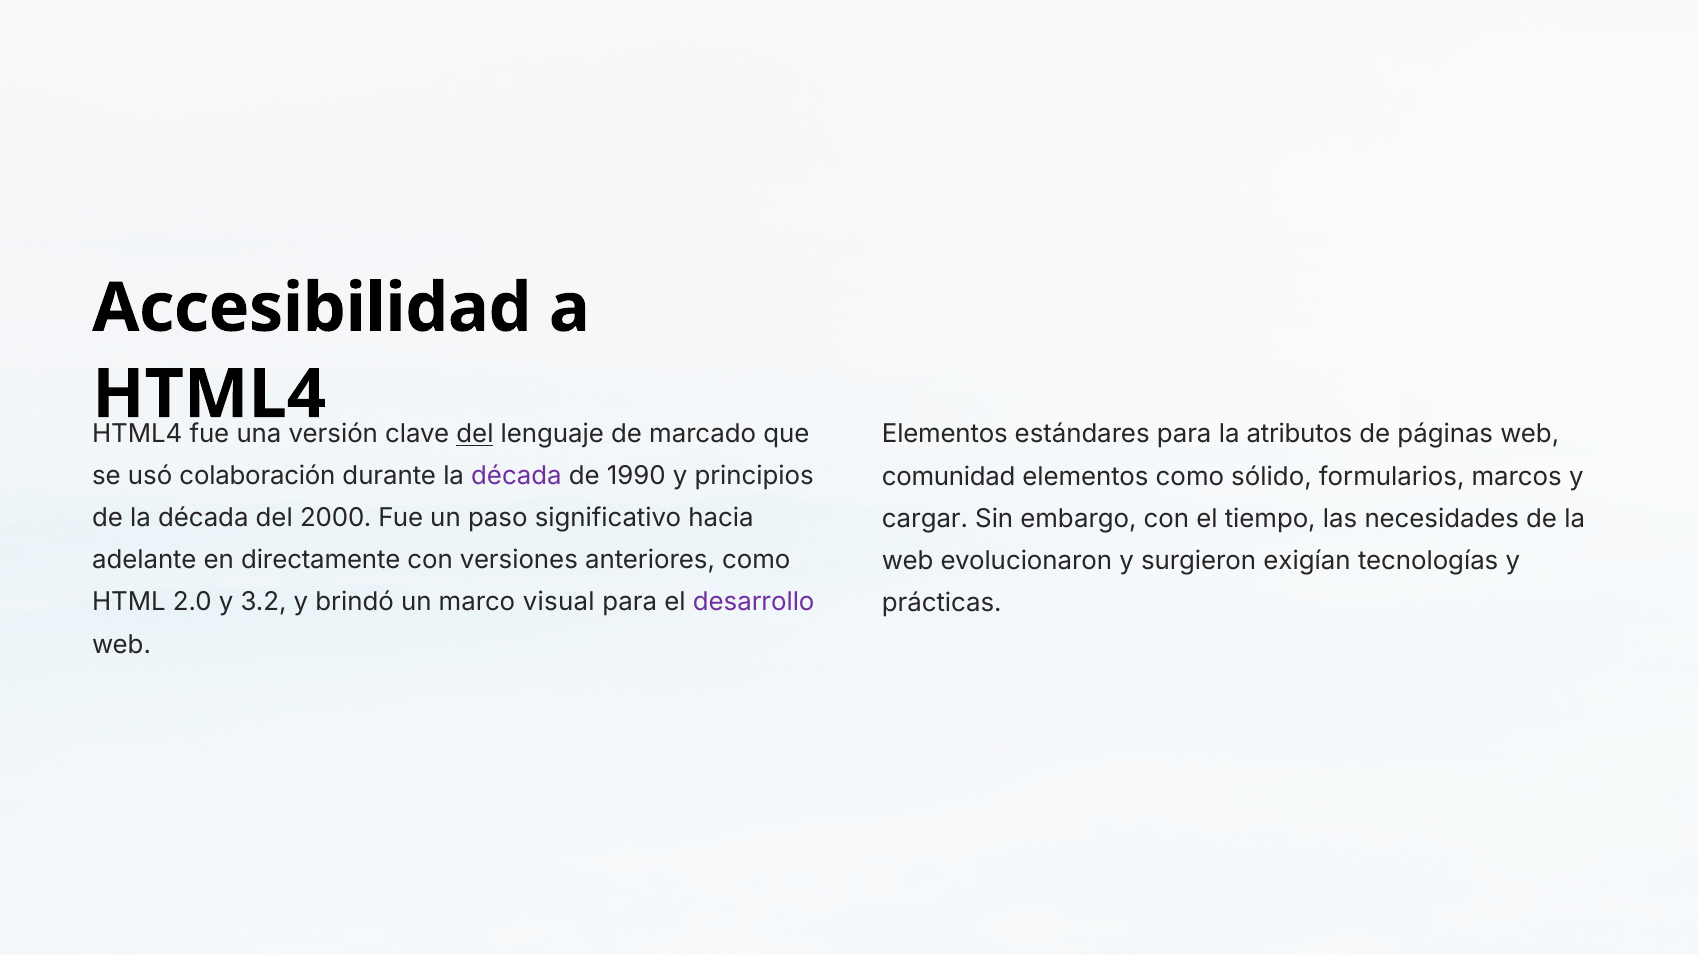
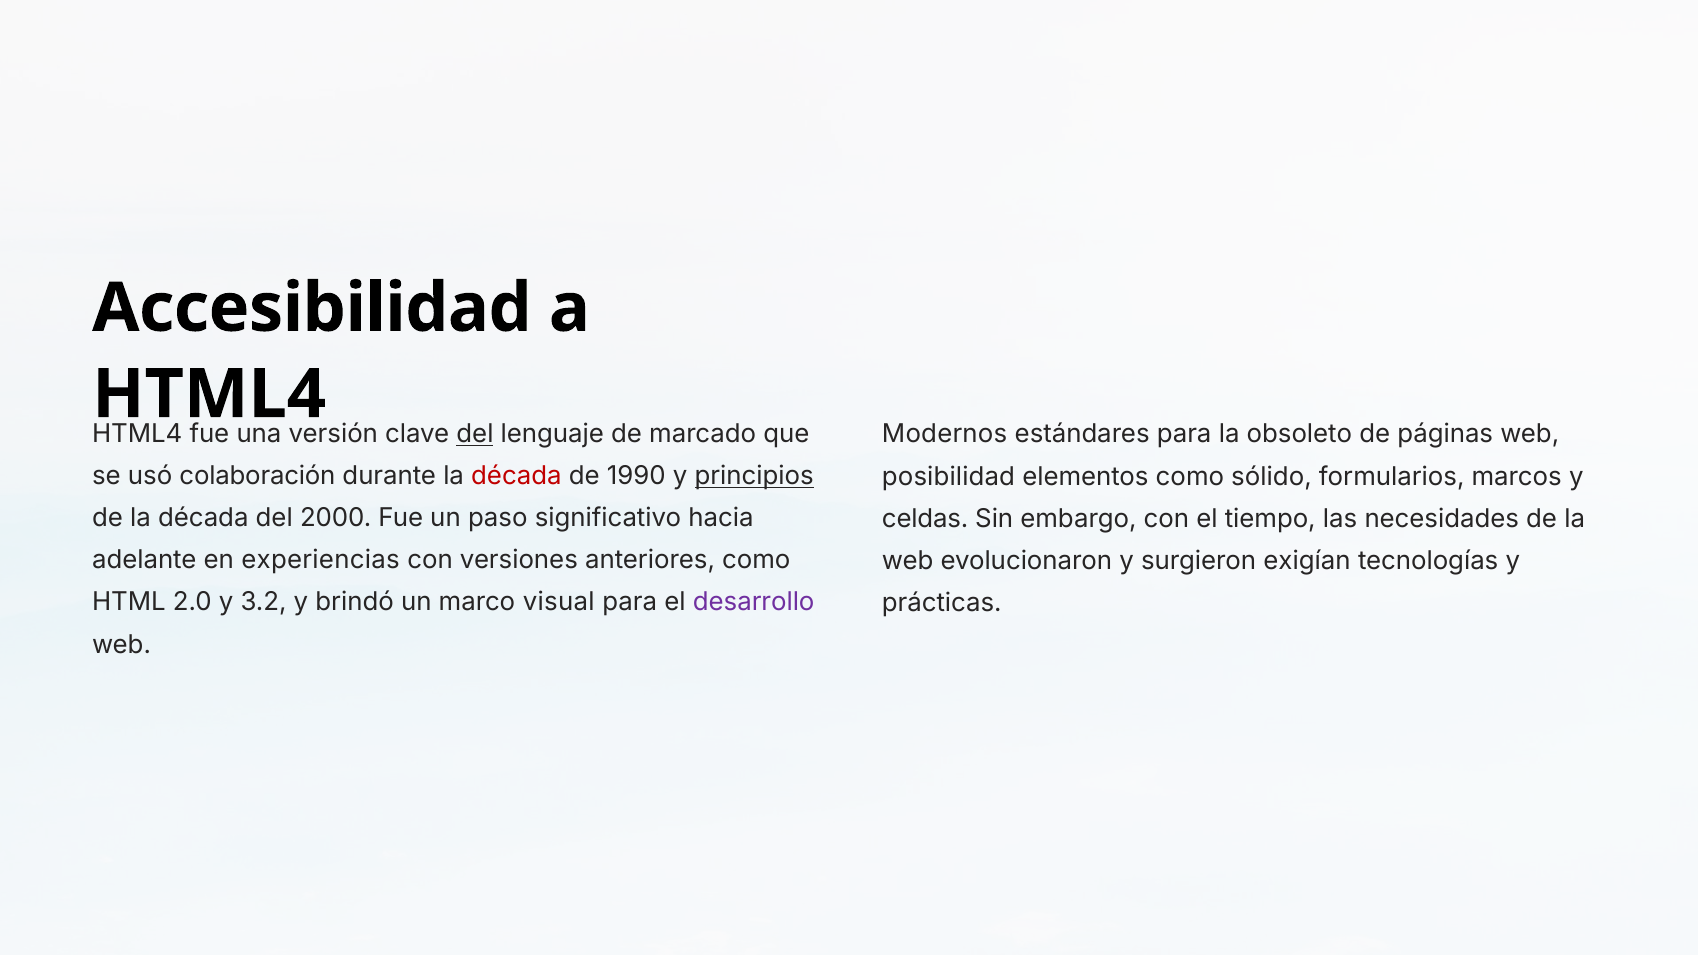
Elementos: Elementos -> Modernos (945, 435)
atributos: atributos -> obsoleto (1299, 435)
década colour: purple -> red (516, 477)
principios underline: none -> present (754, 477)
comunidad: comunidad -> posibilidad (948, 477)
cargar: cargar -> celdas (925, 519)
directamente: directamente -> experiencias (321, 561)
